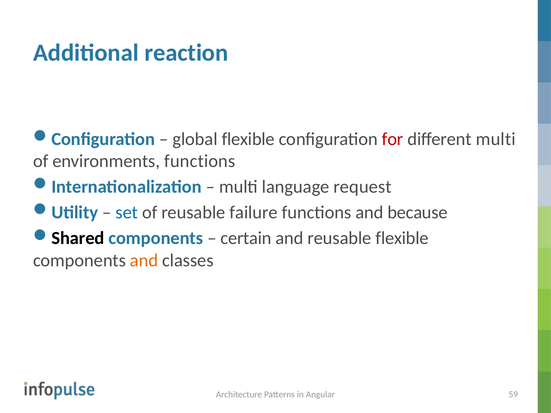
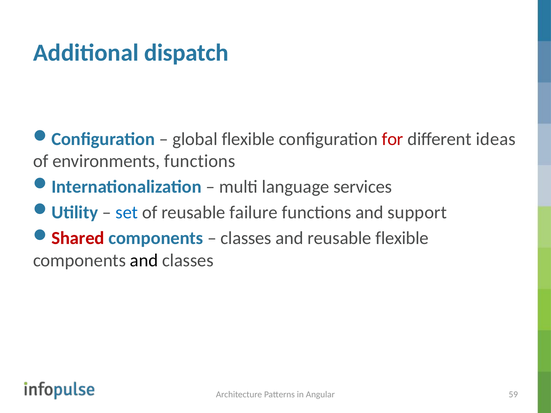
reaction: reaction -> dispatch (186, 53)
different multi: multi -> ideas (496, 139)
request: request -> services (363, 187)
because: because -> support (417, 213)
Shared colour: black -> red (78, 238)
certain: certain -> classes (246, 238)
and colour: orange -> black (144, 260)
